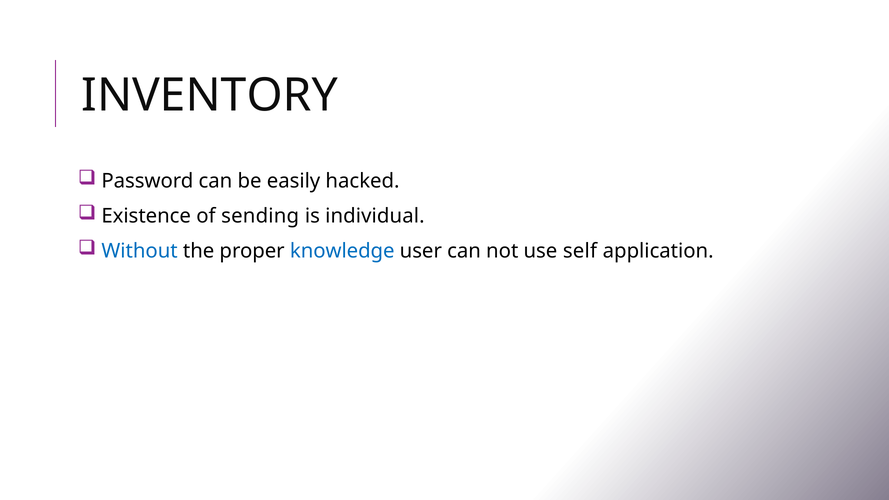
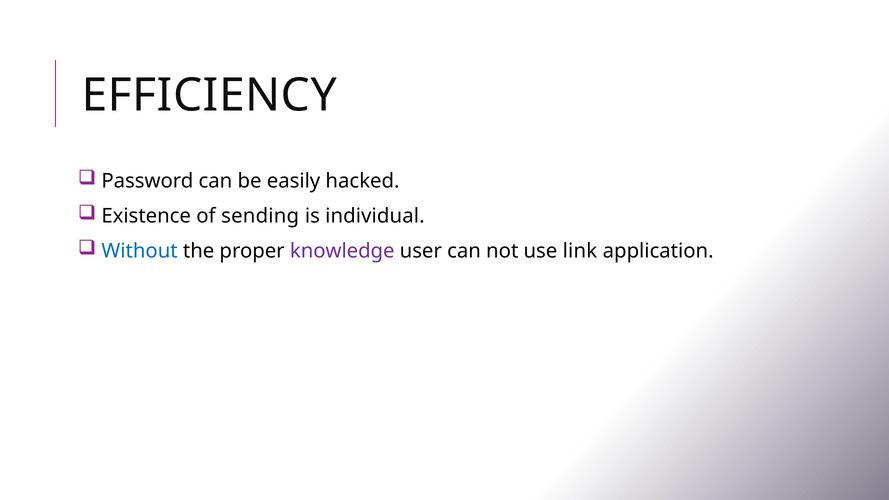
INVENTORY: INVENTORY -> EFFICIENCY (209, 95)
knowledge colour: blue -> purple (342, 251)
self: self -> link (580, 251)
